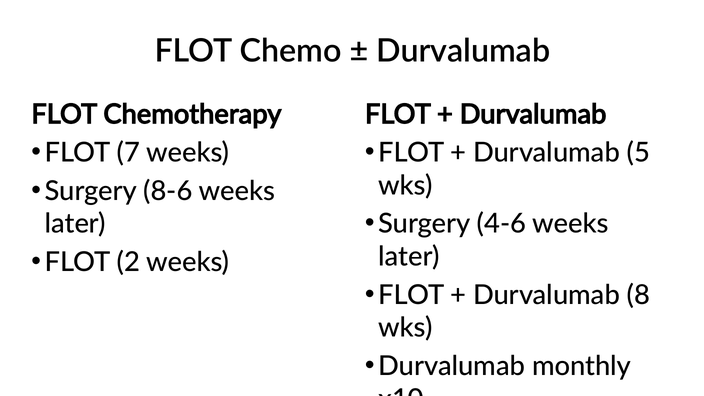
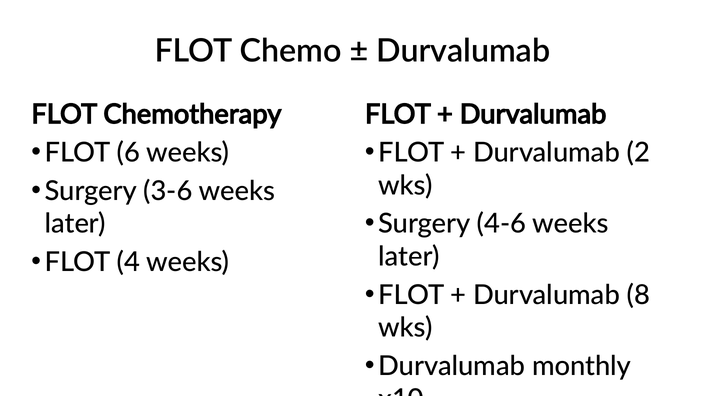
7: 7 -> 6 (128, 153)
5: 5 -> 2 (638, 153)
8-6: 8-6 -> 3-6 (168, 191)
2: 2 -> 4 (128, 262)
